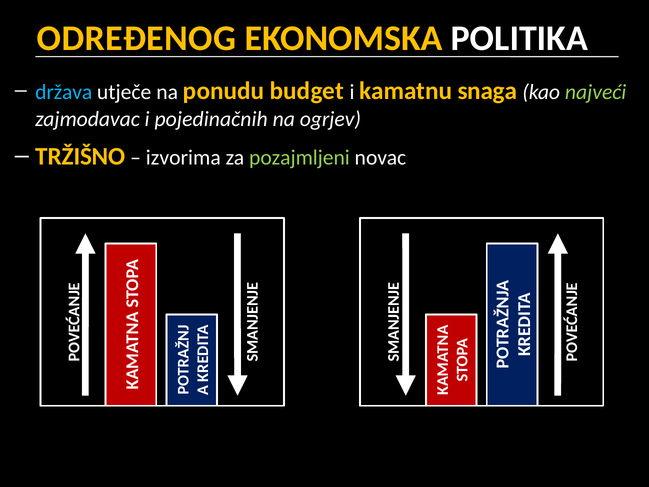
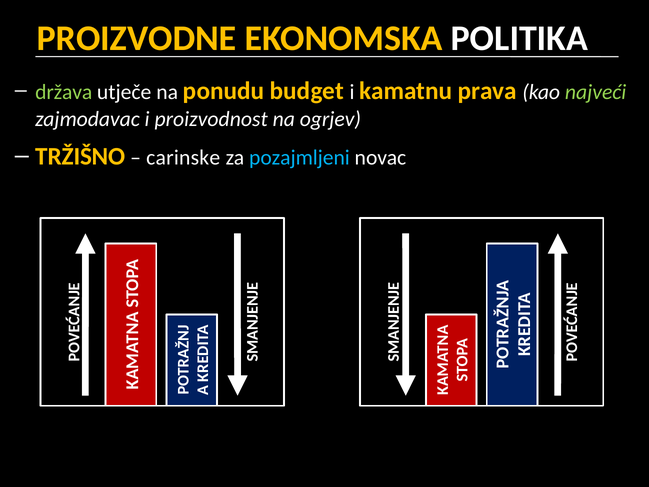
ODREĐENOG: ODREĐENOG -> PROIZVODNE (137, 38)
država colour: light blue -> light green (64, 92)
snaga: snaga -> prava (487, 91)
pojedinačnih: pojedinačnih -> proizvodnost (211, 119)
izvorima: izvorima -> carinske (183, 157)
pozajmljeni colour: light green -> light blue (299, 157)
